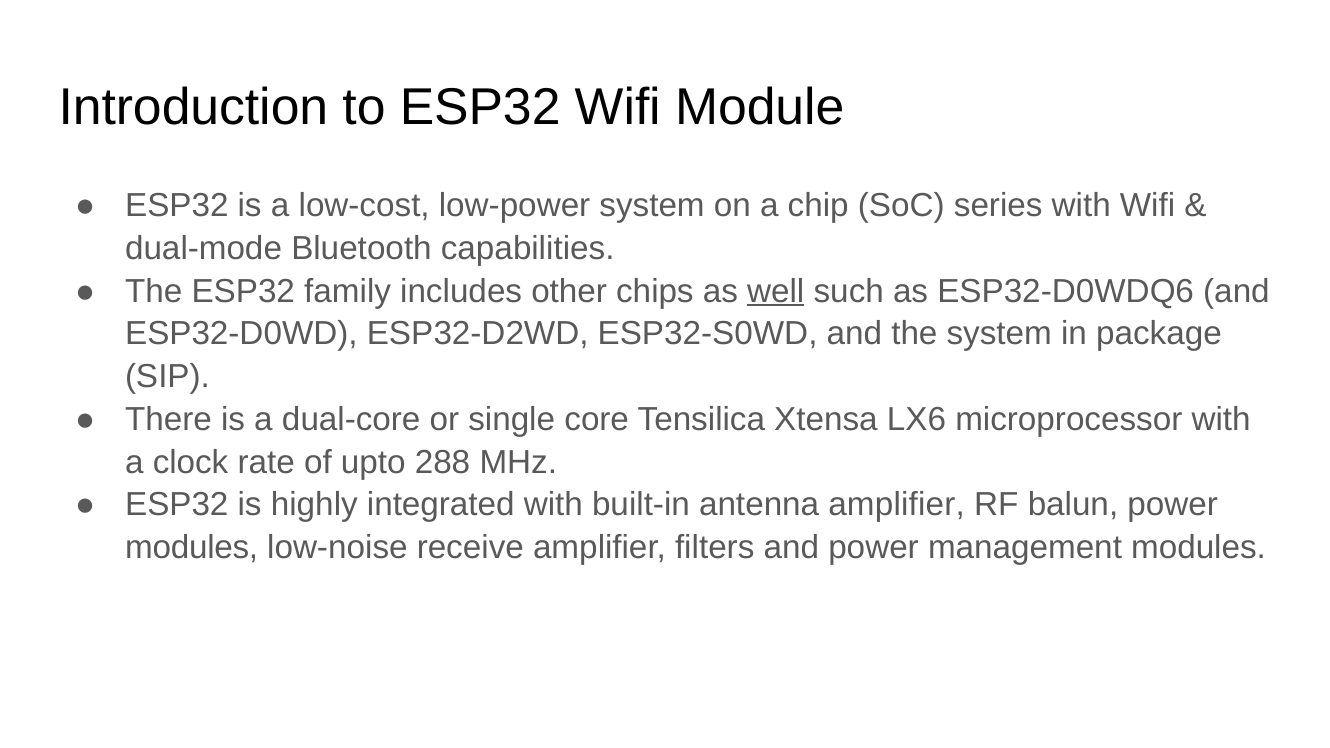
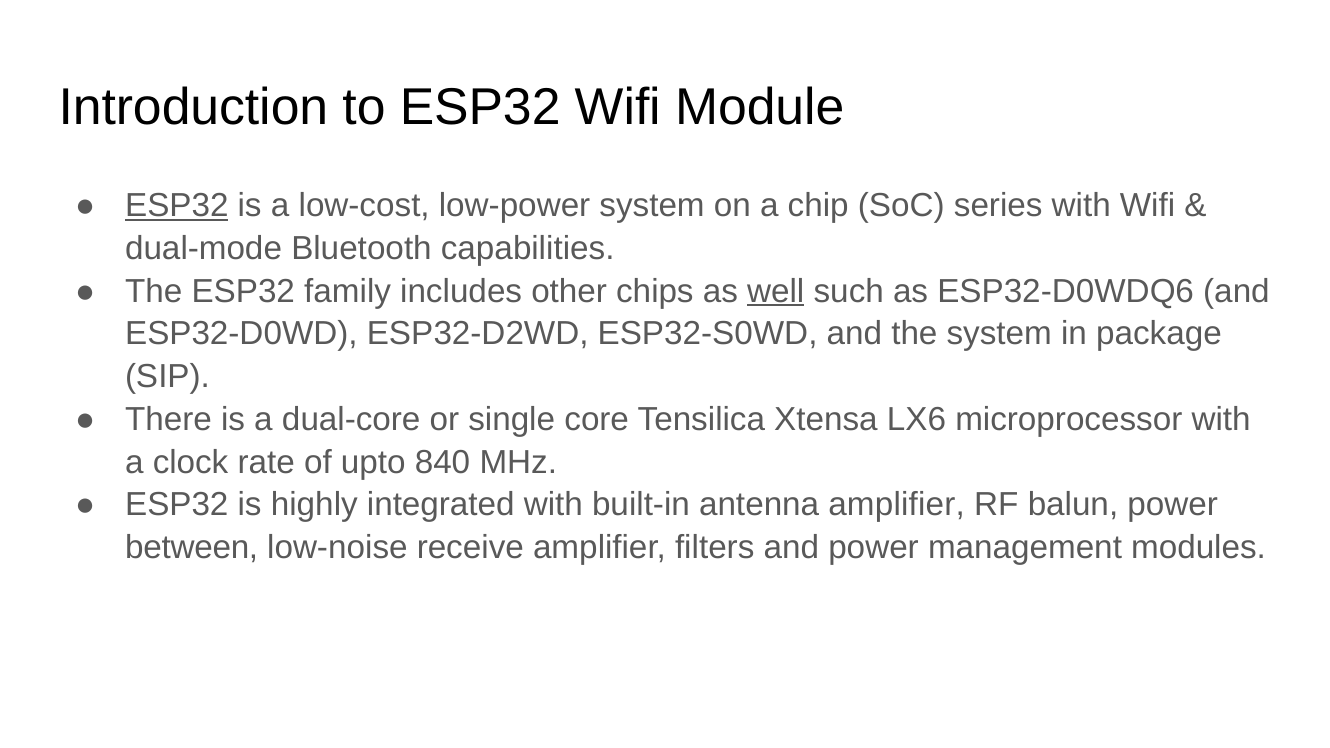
ESP32 underline: none -> present (177, 206)
288: 288 -> 840 (443, 462)
modules: modules -> between (192, 548)
